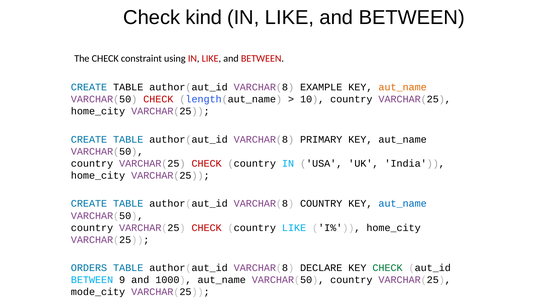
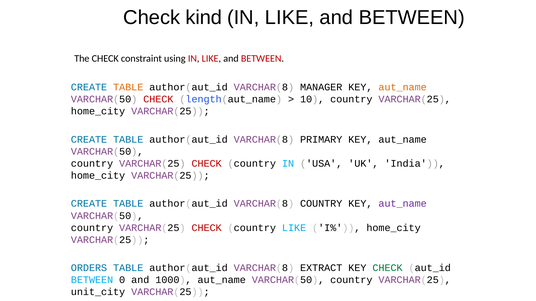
TABLE colour: black -> orange (128, 87)
EXAMPLE: EXAMPLE -> MANAGER (321, 87)
aut_name colour: blue -> purple (403, 204)
DECLARE: DECLARE -> EXTRACT (321, 268)
9: 9 -> 0 (122, 280)
mode_city: mode_city -> unit_city (98, 292)
